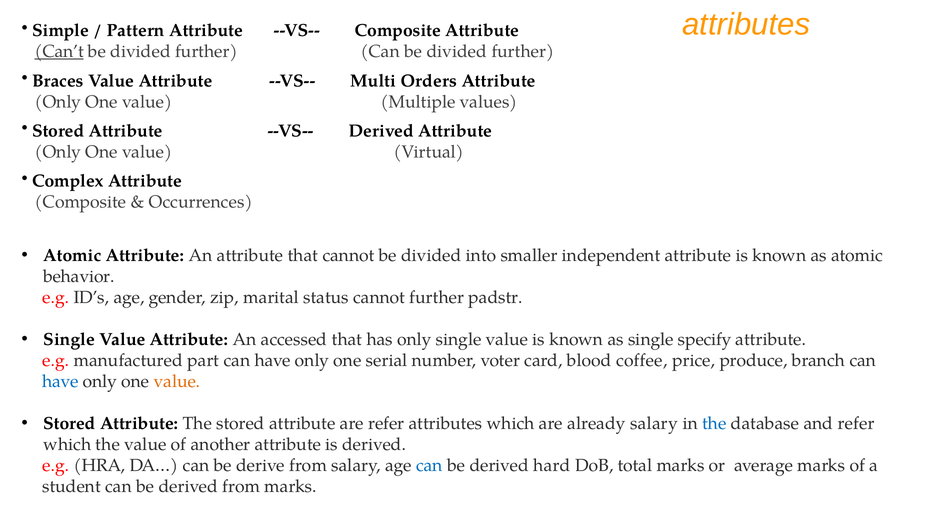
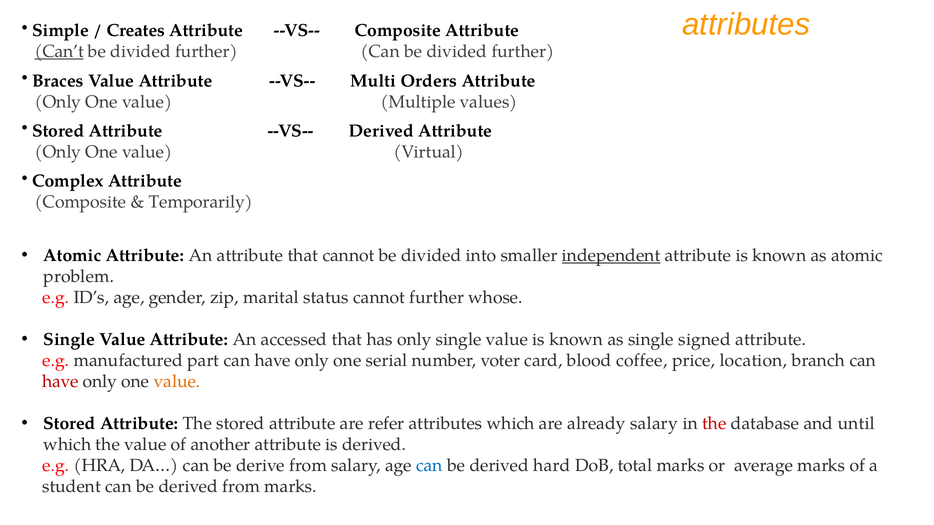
Pattern: Pattern -> Creates (136, 31)
Occurrences: Occurrences -> Temporarily (201, 202)
independent underline: none -> present (611, 256)
behavior: behavior -> problem (79, 277)
padstr: padstr -> whose (496, 298)
specify: specify -> signed (705, 340)
produce: produce -> location (753, 361)
have colour: blue -> red (60, 382)
the colour: blue -> red (714, 424)
and refer: refer -> until (856, 424)
